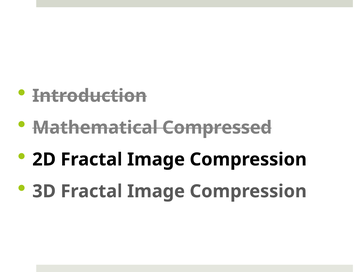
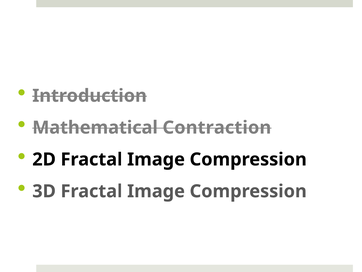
Compressed: Compressed -> Contraction (217, 127)
